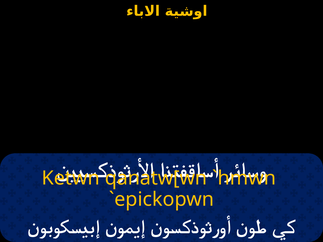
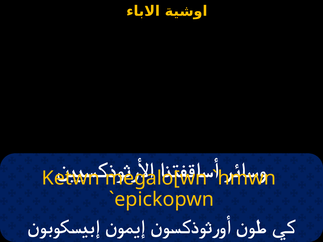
qanatw[wn: qanatw[wn -> megalo[wn (156, 178)
